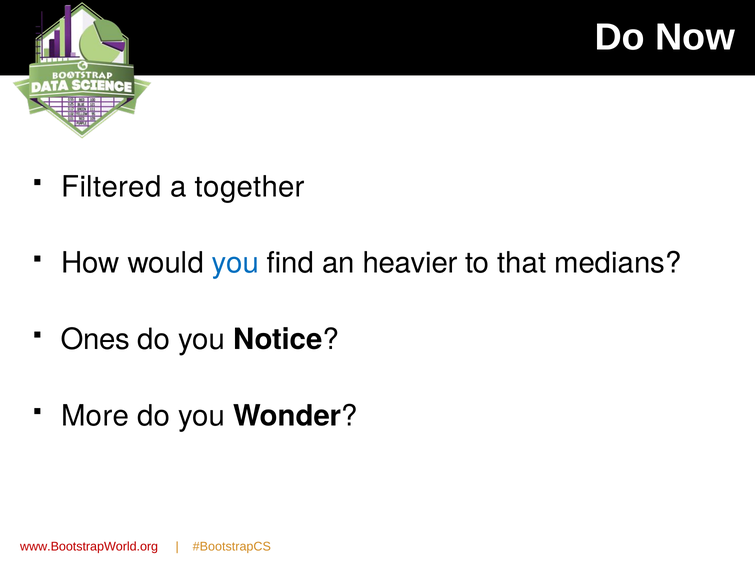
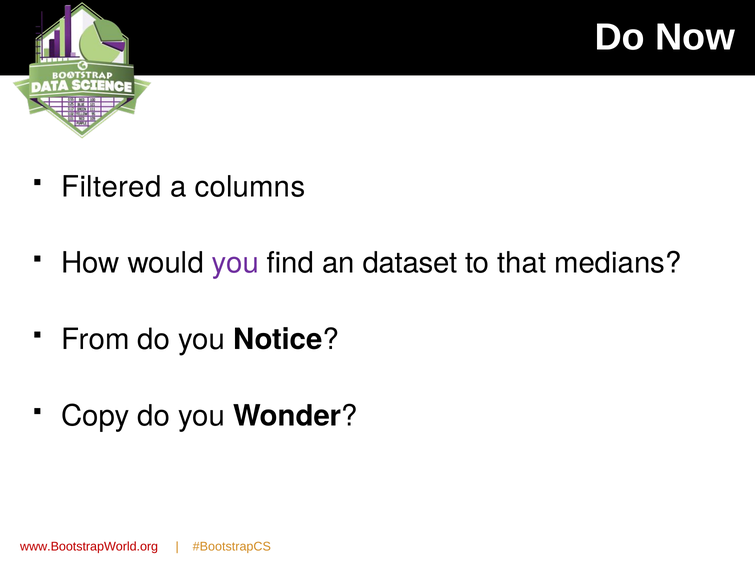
together: together -> columns (250, 187)
you colour: blue -> purple (235, 263)
heavier: heavier -> dataset (410, 263)
Ones: Ones -> From (95, 340)
More: More -> Copy (95, 416)
